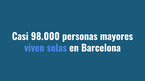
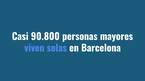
98.000: 98.000 -> 90.800 (45, 37)
